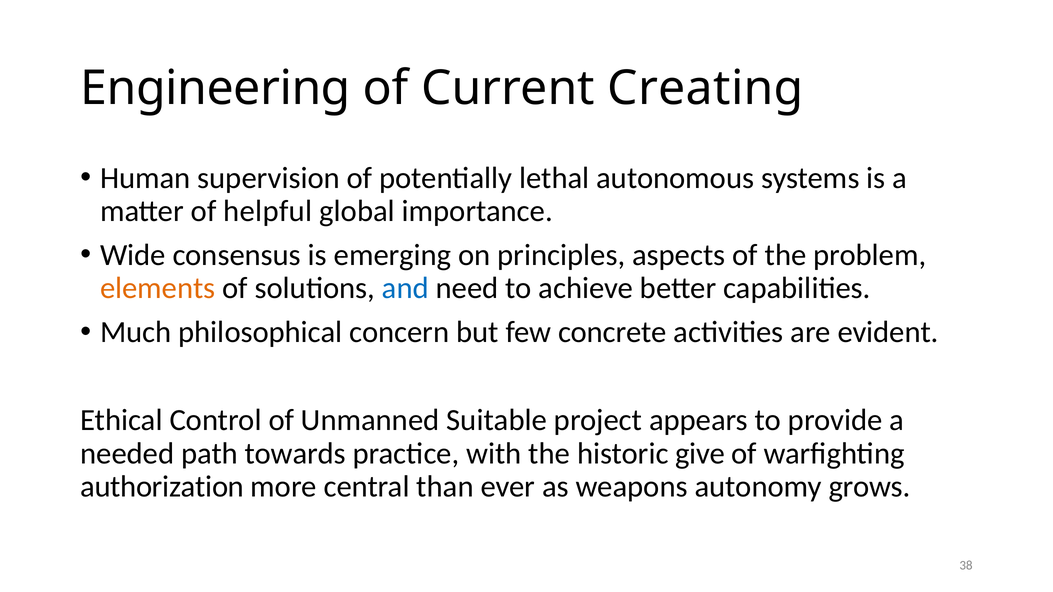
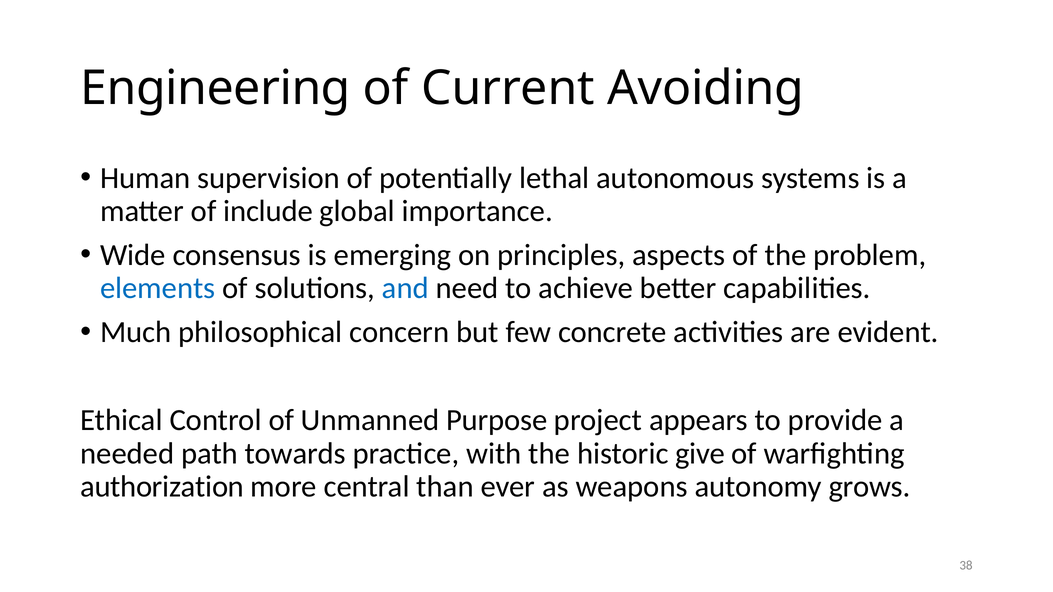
Creating: Creating -> Avoiding (706, 88)
helpful: helpful -> include (268, 211)
elements colour: orange -> blue (158, 288)
Suitable: Suitable -> Purpose (497, 421)
